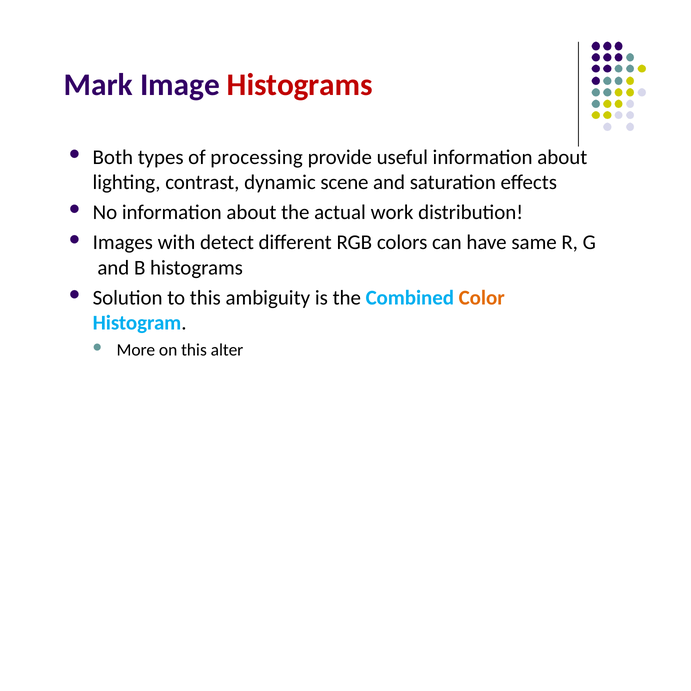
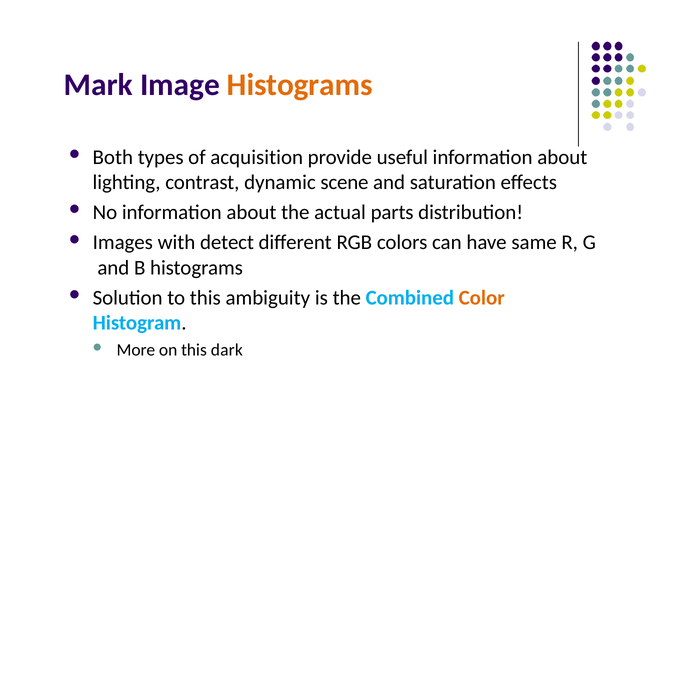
Histograms colour: red -> orange (300, 85)
processing: processing -> acquisition (257, 157)
work: work -> parts (392, 212)
alter: alter -> dark (227, 350)
